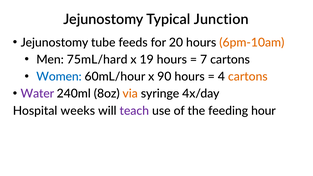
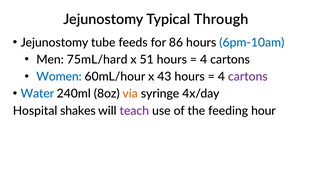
Junction: Junction -> Through (221, 19)
20: 20 -> 86 (176, 43)
6pm-10am colour: orange -> blue (252, 43)
19: 19 -> 51 (147, 60)
7: 7 -> 4 (204, 60)
90: 90 -> 43 (164, 77)
cartons colour: orange -> purple (248, 77)
Water colour: purple -> blue (37, 94)
weeks: weeks -> shakes (78, 111)
